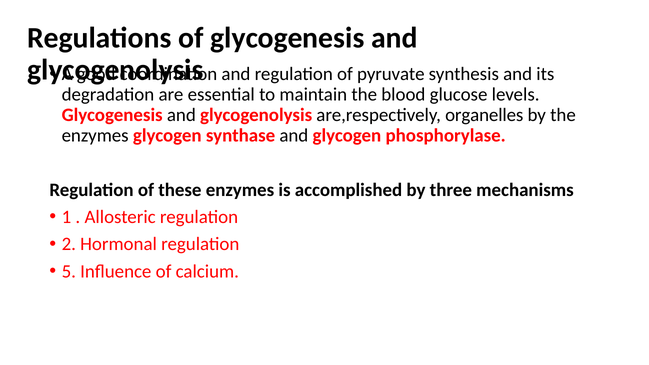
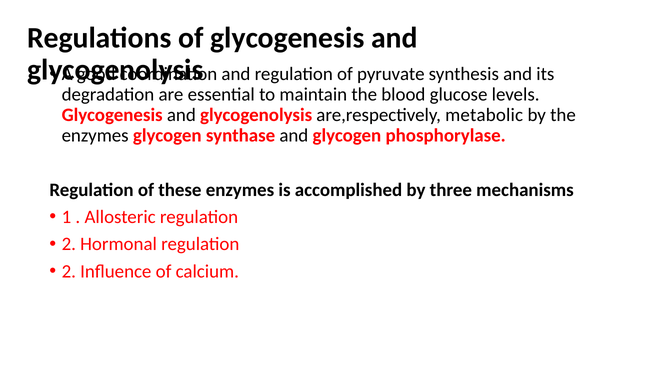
organelles: organelles -> metabolic (484, 115)
5: 5 -> 2 (69, 271)
